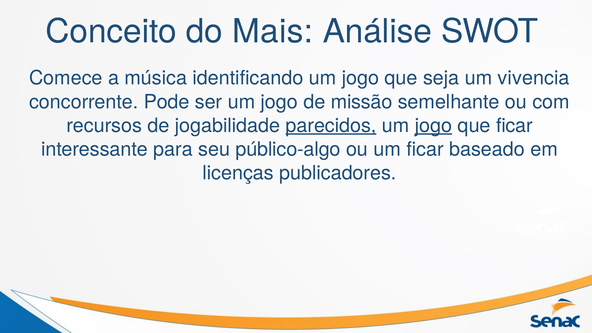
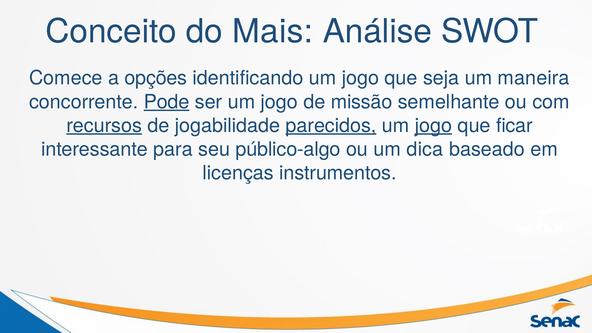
música: música -> opções (156, 78)
vivencia: vivencia -> maneira (534, 78)
Pode underline: none -> present (167, 102)
recursos underline: none -> present (104, 126)
um ficar: ficar -> dica (425, 149)
publicadores: publicadores -> instrumentos (338, 173)
